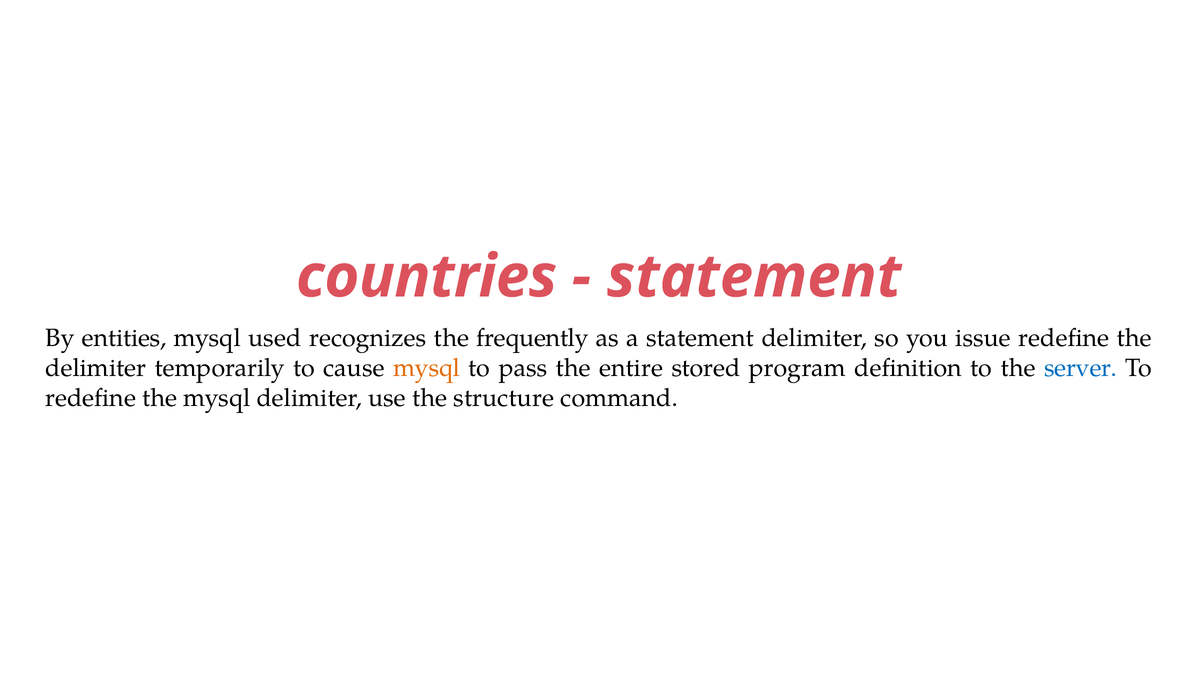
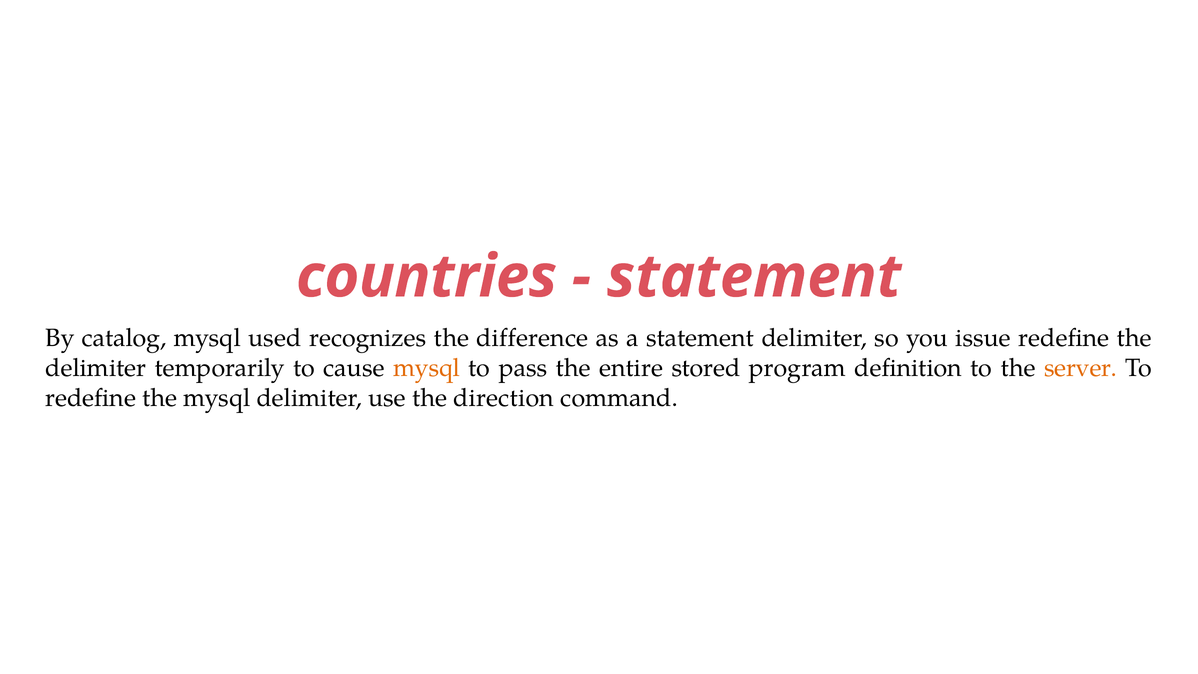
entities: entities -> catalog (124, 338)
frequently: frequently -> difference (532, 338)
server colour: blue -> orange (1081, 368)
structure: structure -> direction (504, 398)
